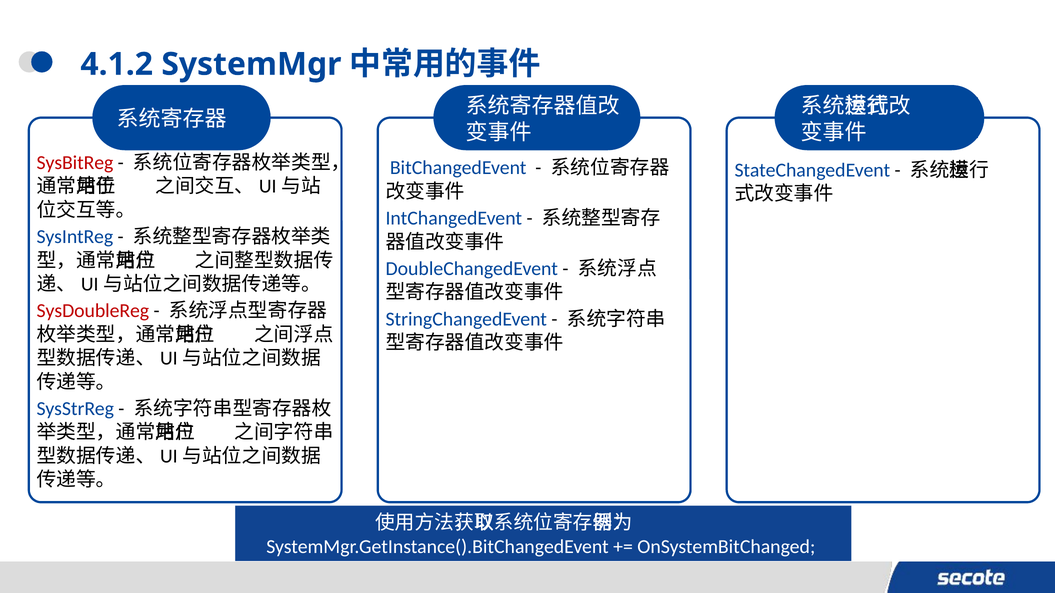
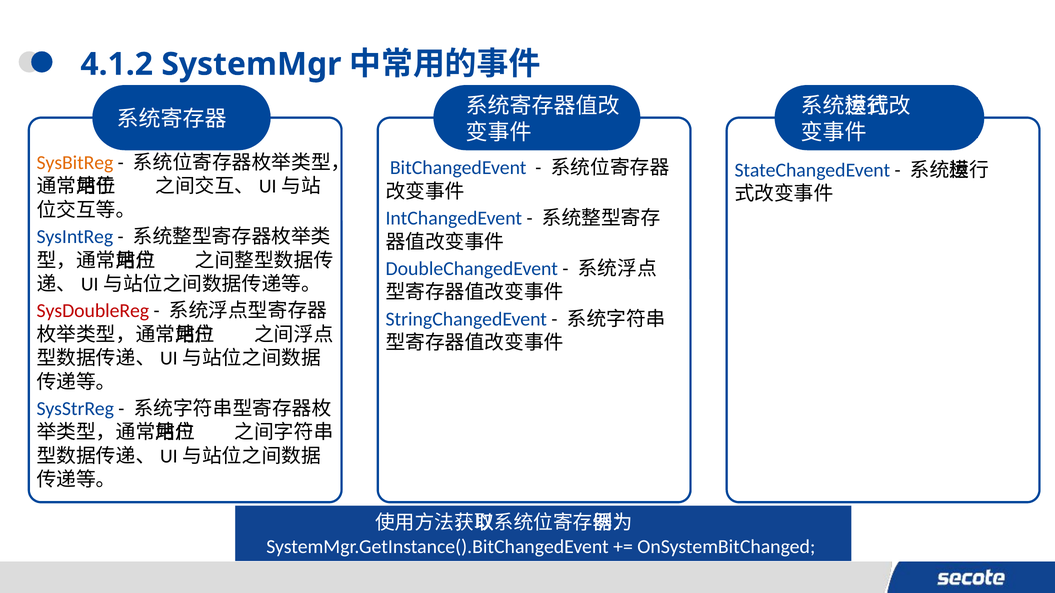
SysBitReg colour: red -> orange (75, 163)
